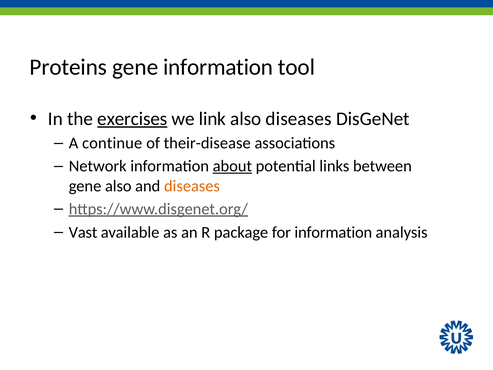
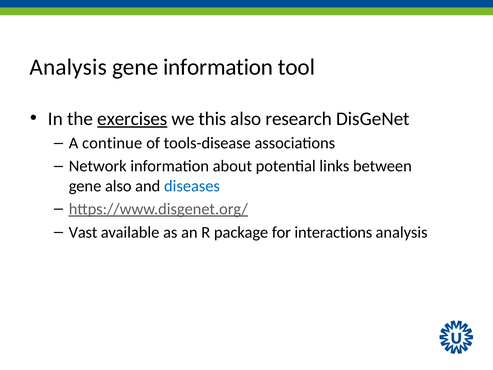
Proteins: Proteins -> Analysis (68, 67)
link: link -> this (213, 119)
also diseases: diseases -> research (299, 119)
their-disease: their-disease -> tools-disease (207, 143)
about underline: present -> none (232, 166)
diseases colour: orange -> blue (192, 186)
for information: information -> interactions (333, 232)
